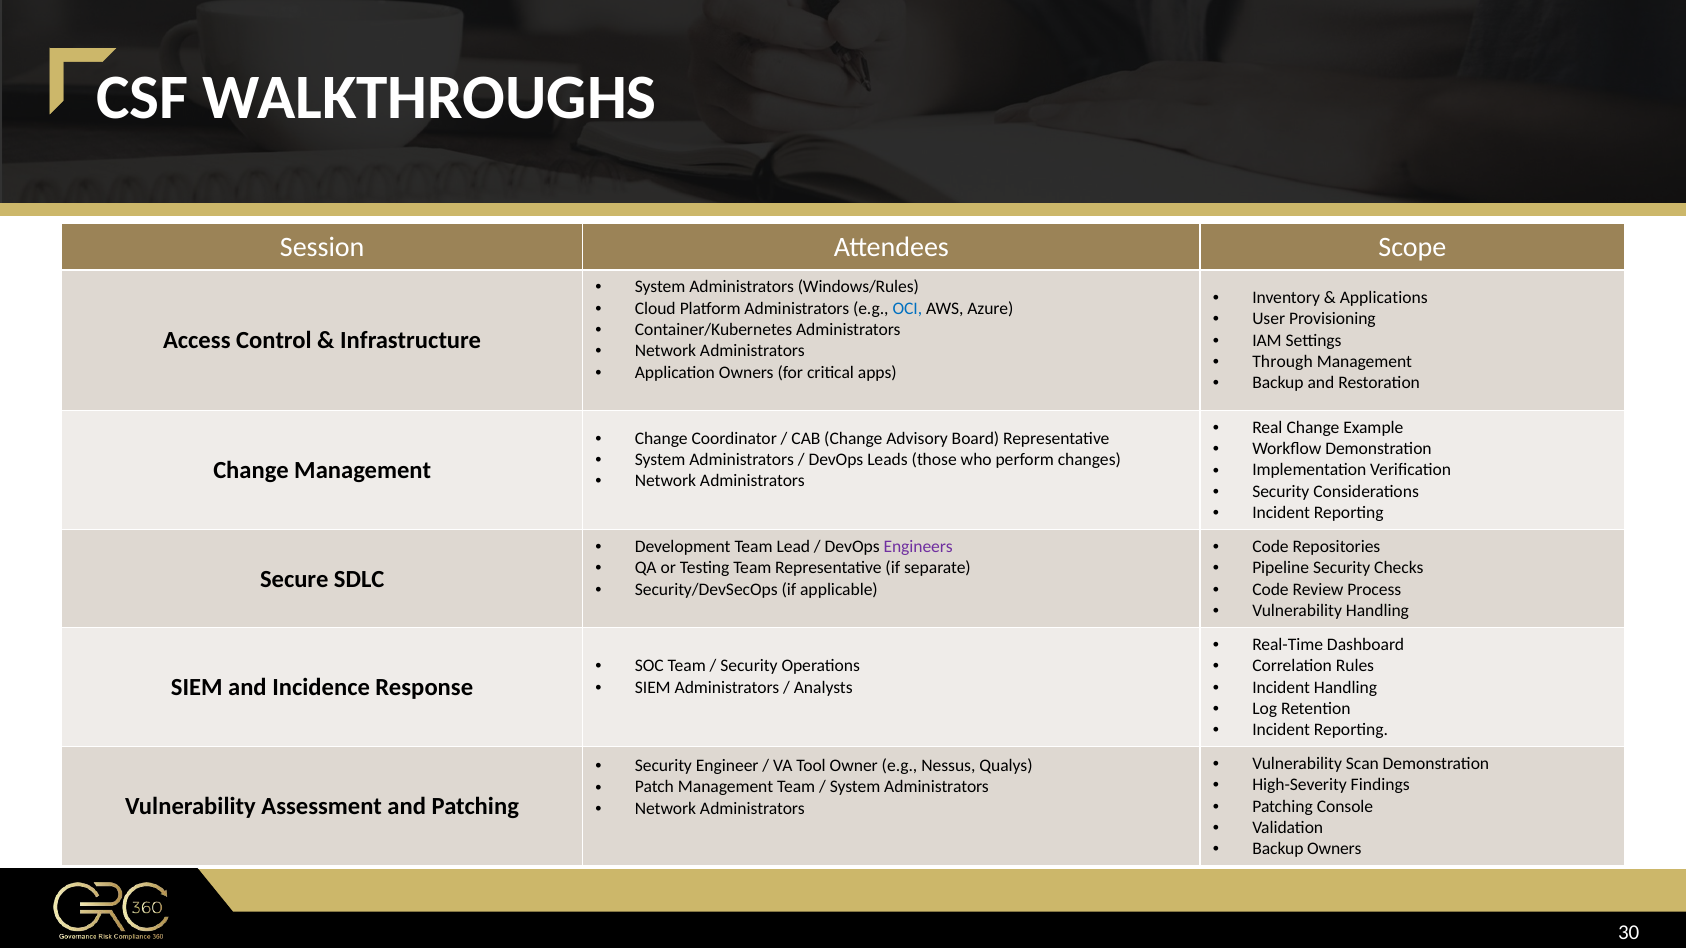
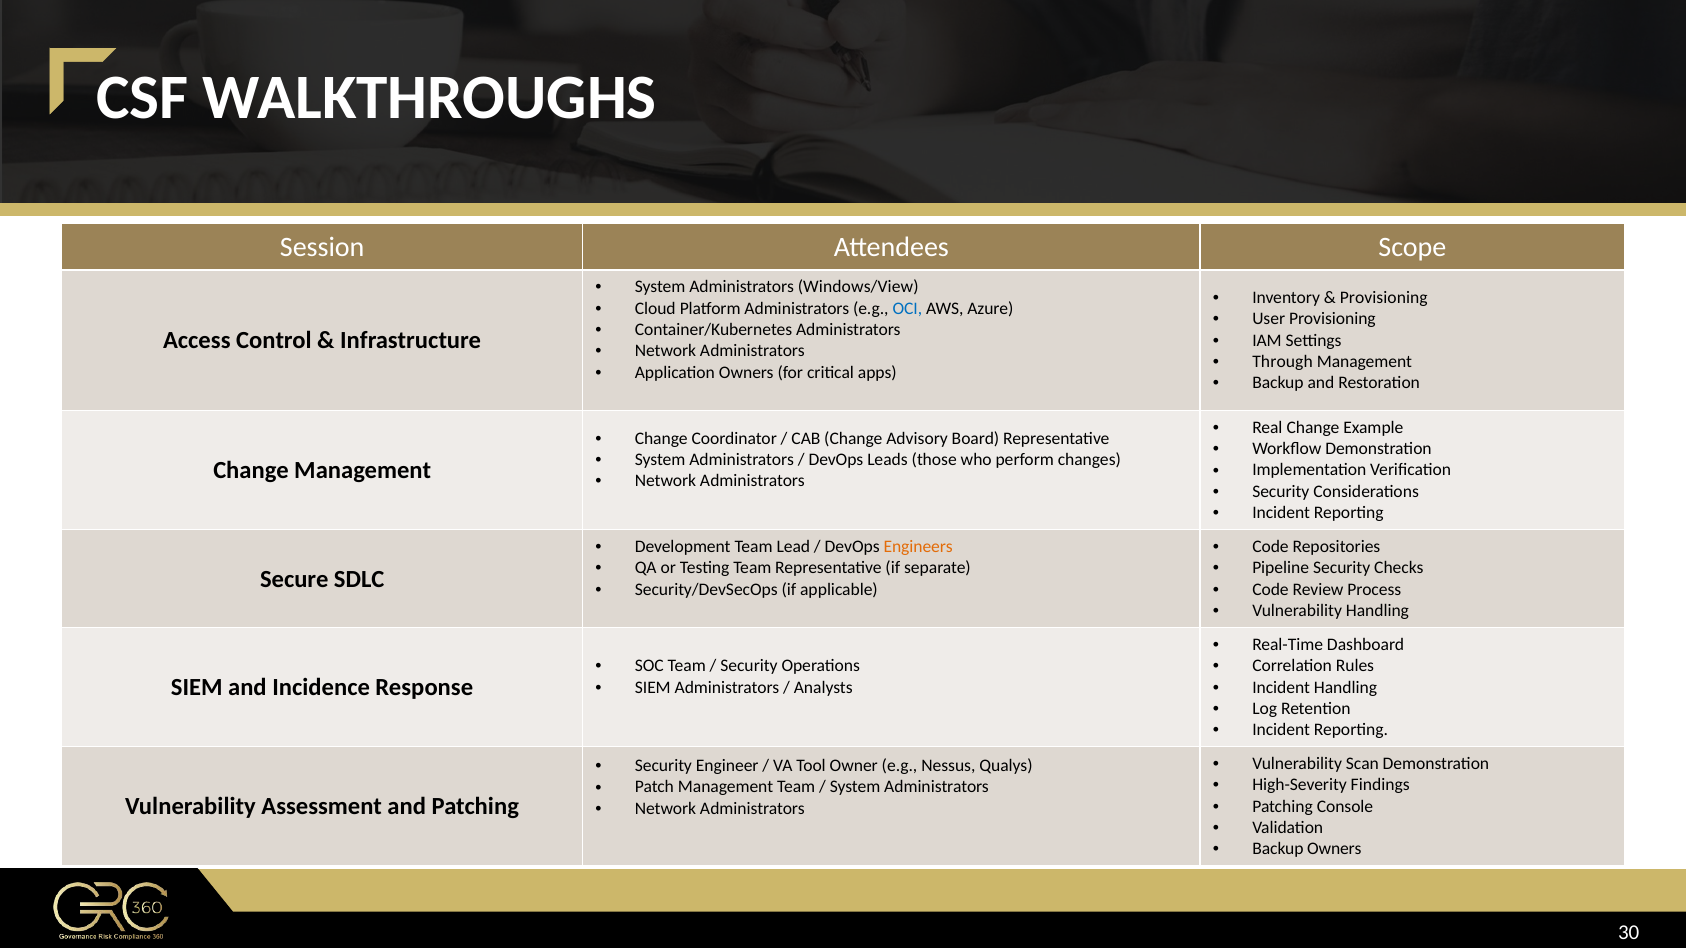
Windows/Rules: Windows/Rules -> Windows/View (858, 287)
Applications: Applications -> Provisioning (1384, 298)
Engineers colour: purple -> orange (918, 547)
